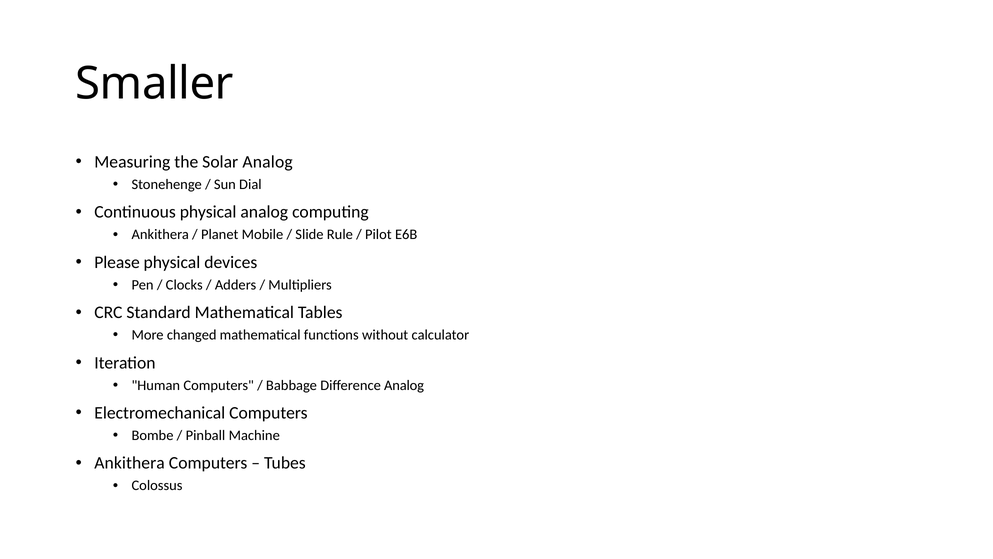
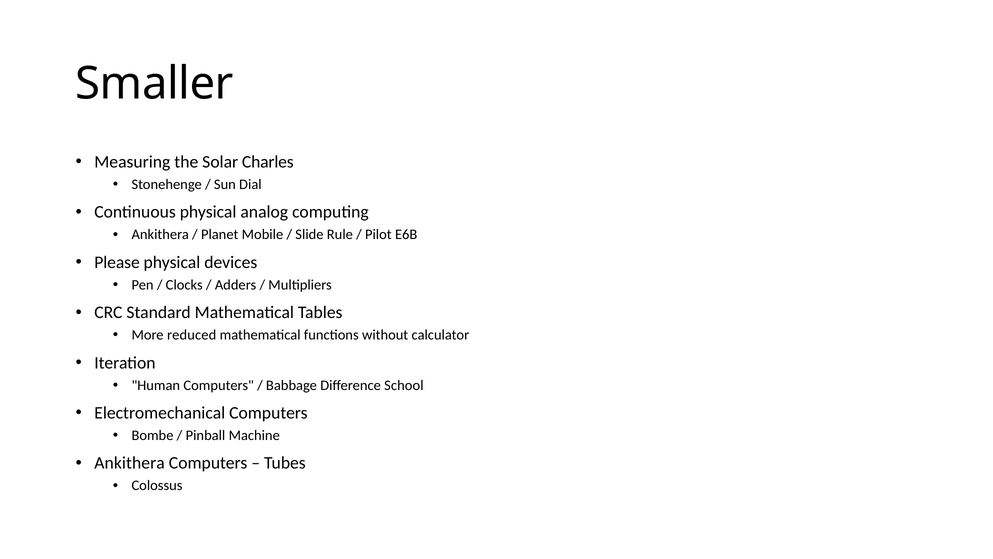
Solar Analog: Analog -> Charles (268, 162)
changed: changed -> reduced (192, 335)
Difference Analog: Analog -> School (404, 385)
